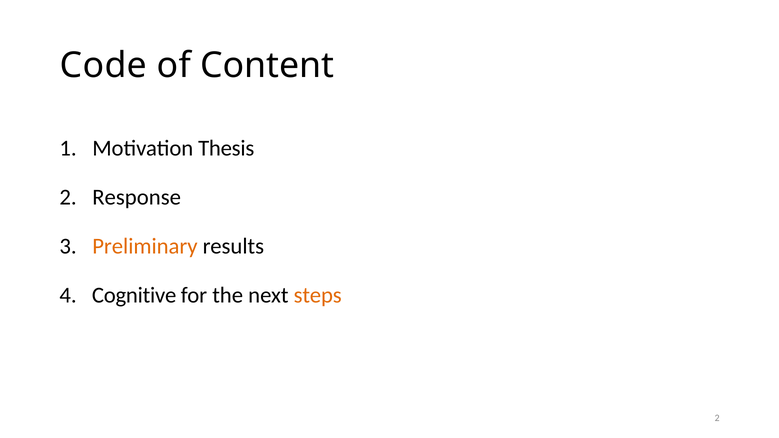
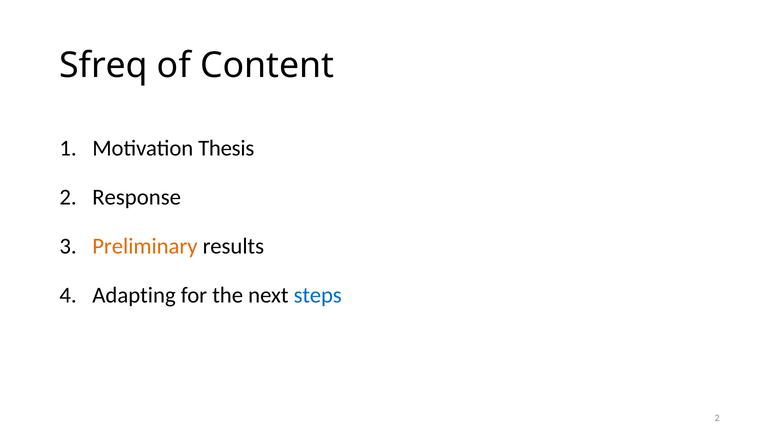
Code: Code -> Sfreq (104, 65)
Cognitive: Cognitive -> Adapting (134, 296)
steps colour: orange -> blue (318, 296)
